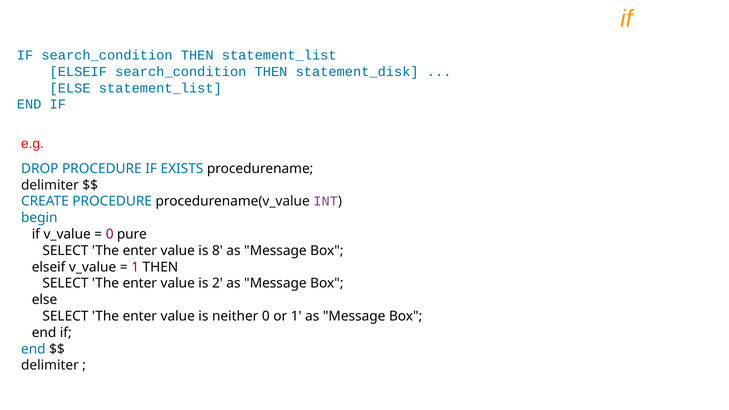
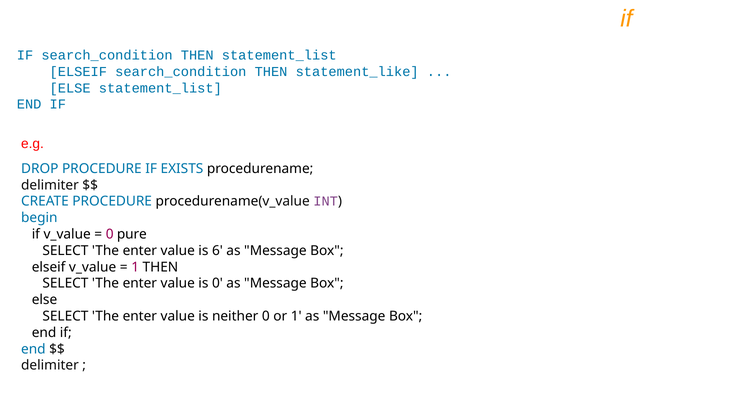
statement_disk: statement_disk -> statement_like (357, 72)
8: 8 -> 6 (217, 251)
is 2: 2 -> 0 (217, 283)
